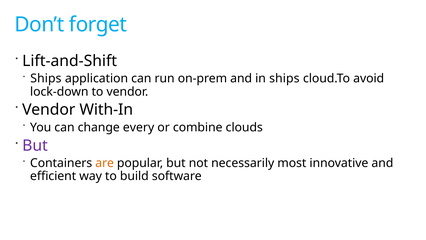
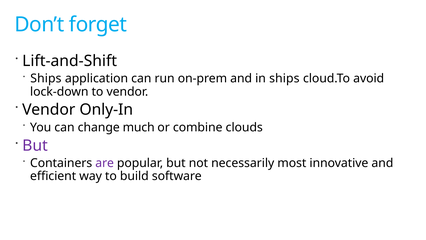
With-In: With-In -> Only-In (106, 110)
every: every -> much (139, 127)
are colour: orange -> purple (105, 163)
